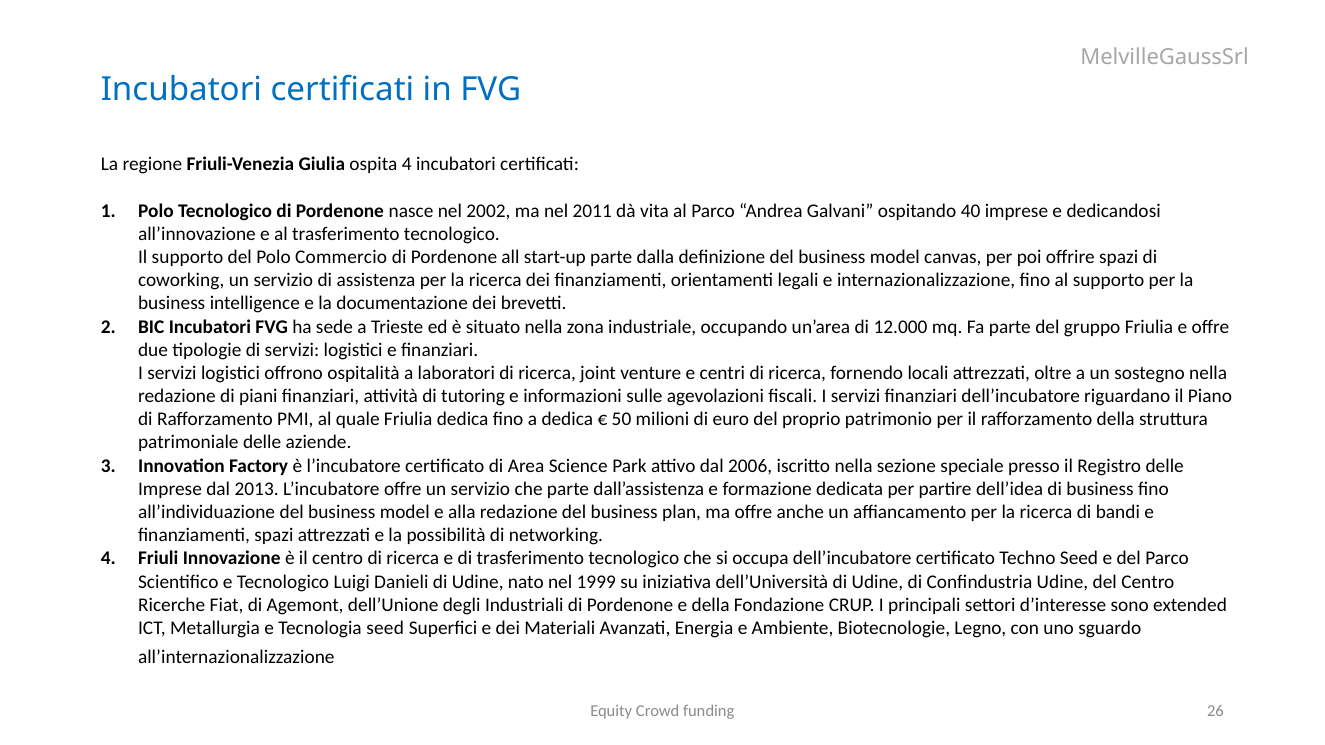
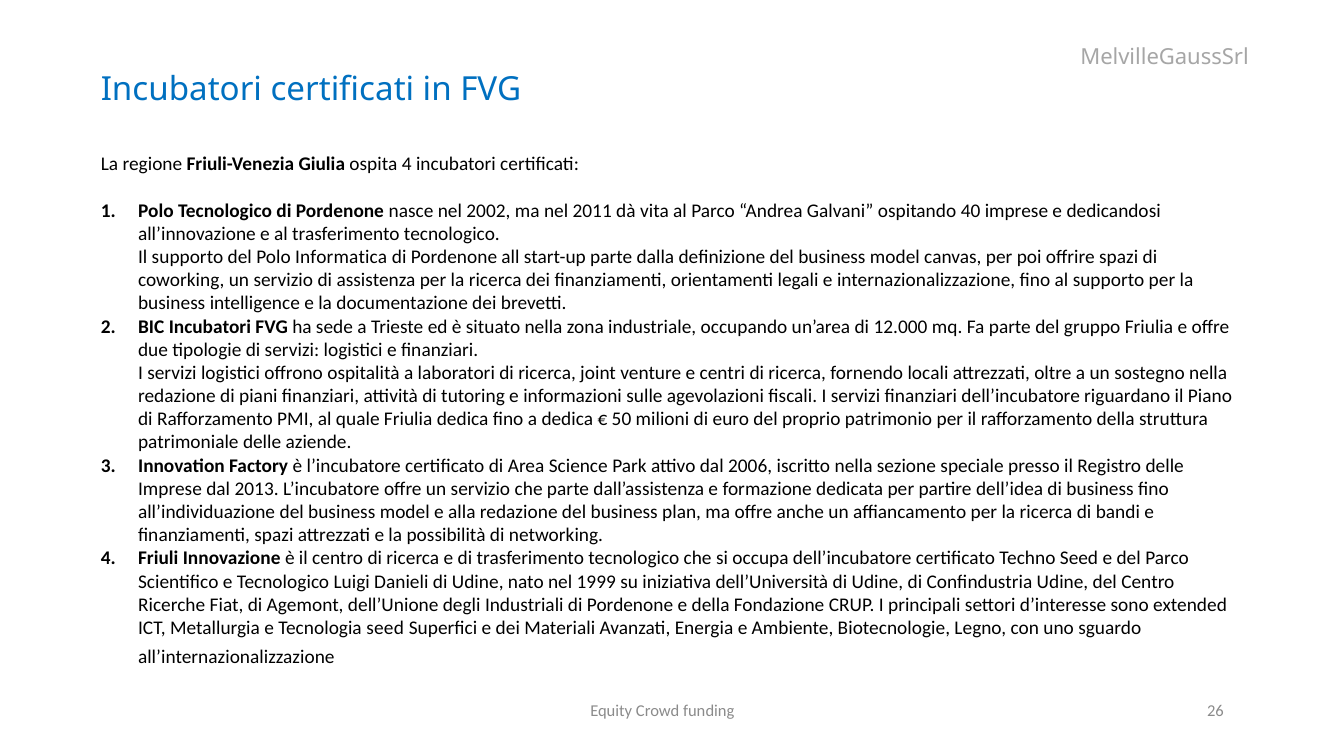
Commercio: Commercio -> Informatica (341, 257)
